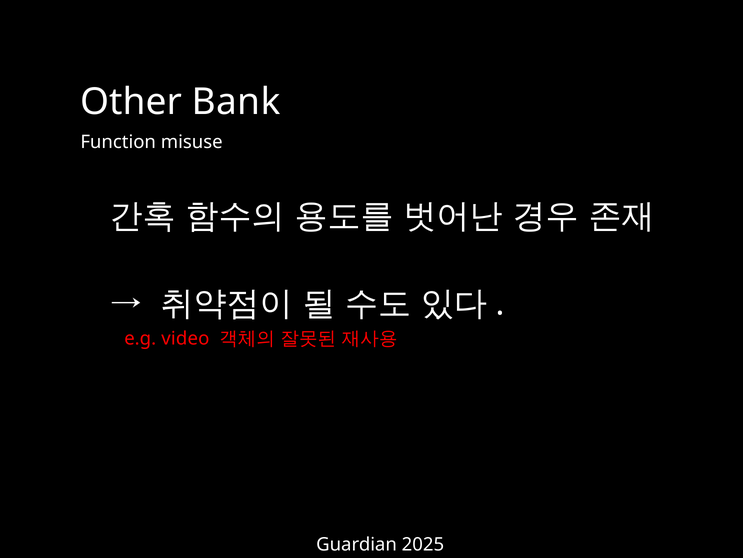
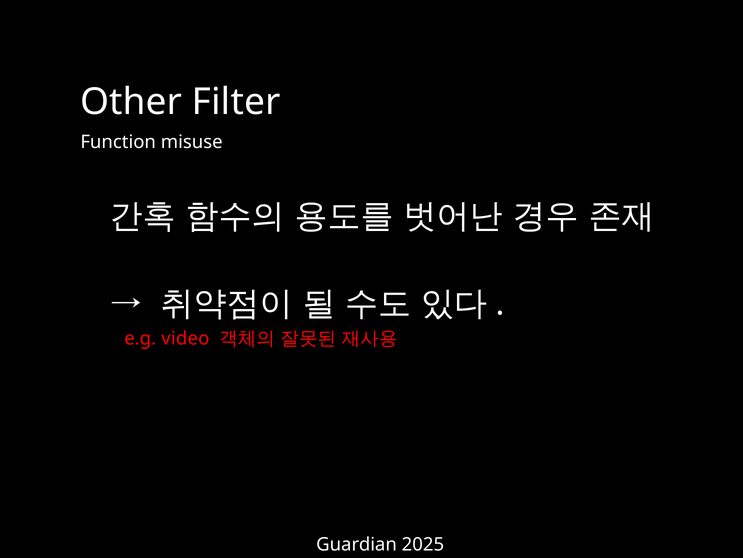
Bank: Bank -> Filter (236, 102)
